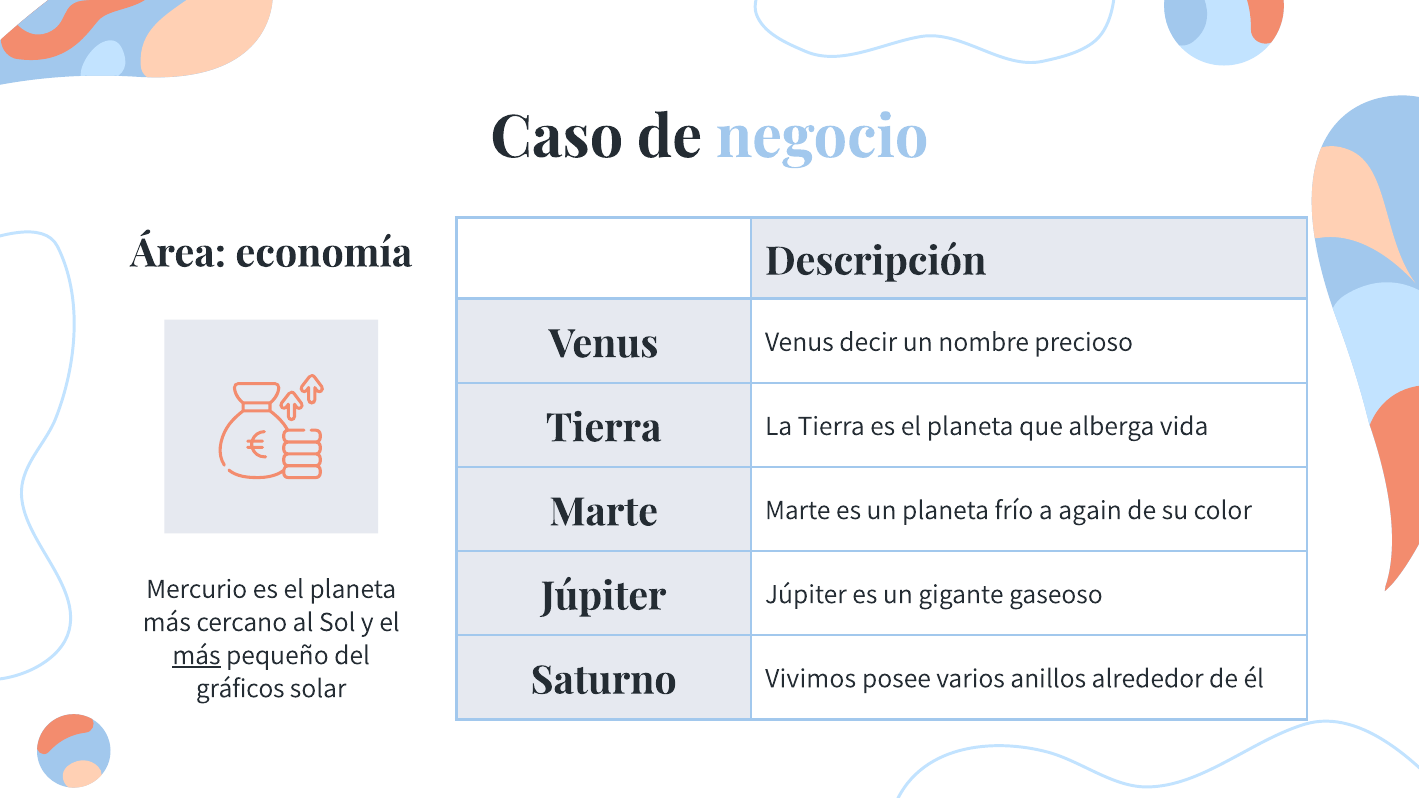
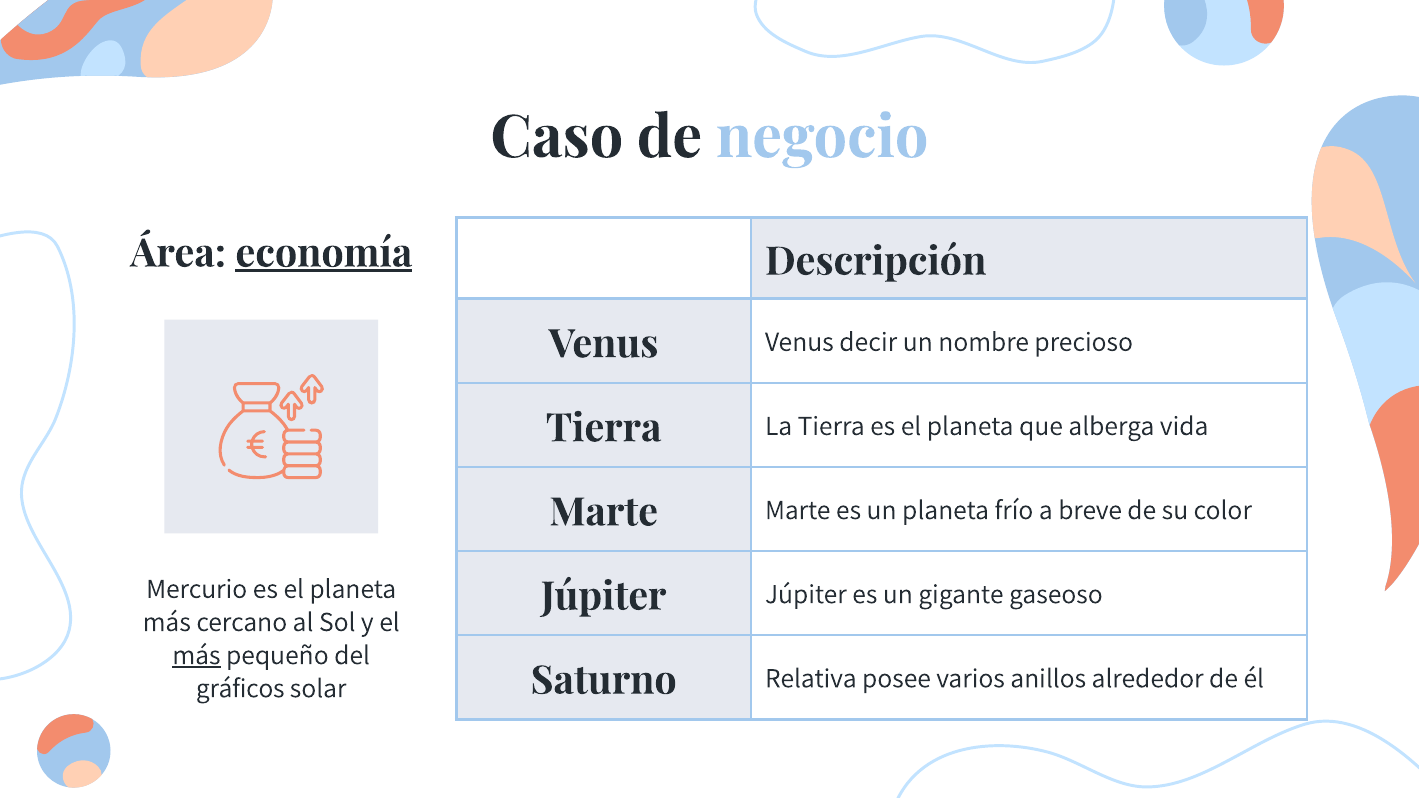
economía underline: none -> present (324, 254)
again: again -> breve (1090, 510)
Vivimos: Vivimos -> Relativa (811, 678)
